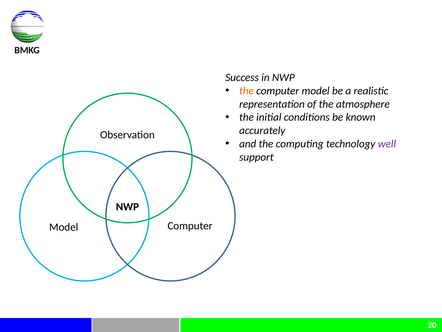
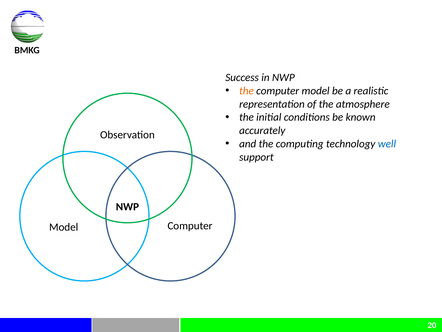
well colour: purple -> blue (387, 144)
